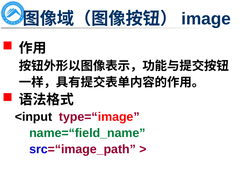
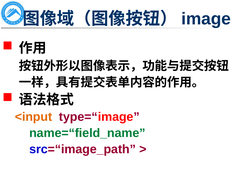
<input colour: black -> orange (33, 117)
